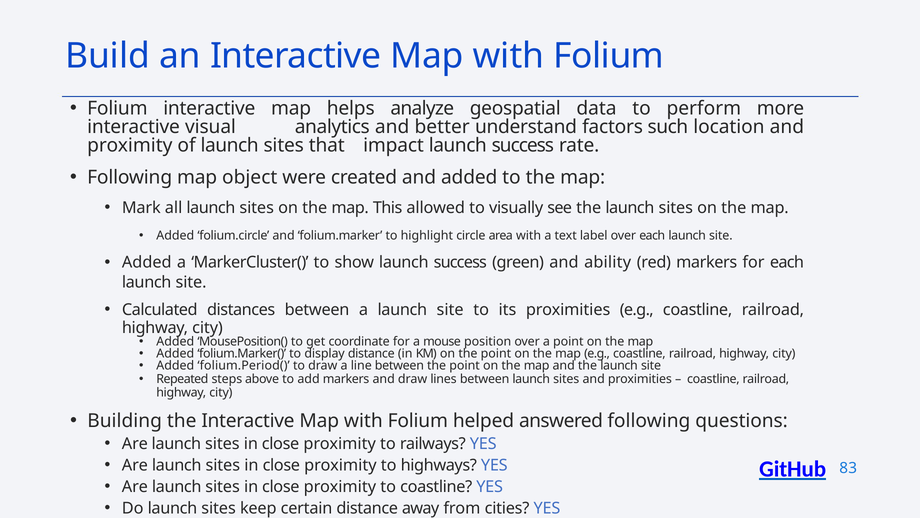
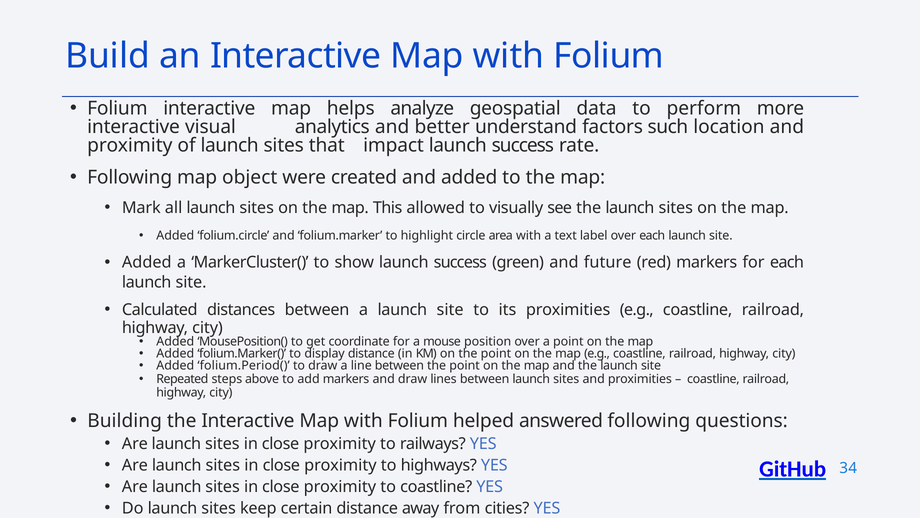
ability: ability -> future (608, 262)
83: 83 -> 34 (848, 468)
